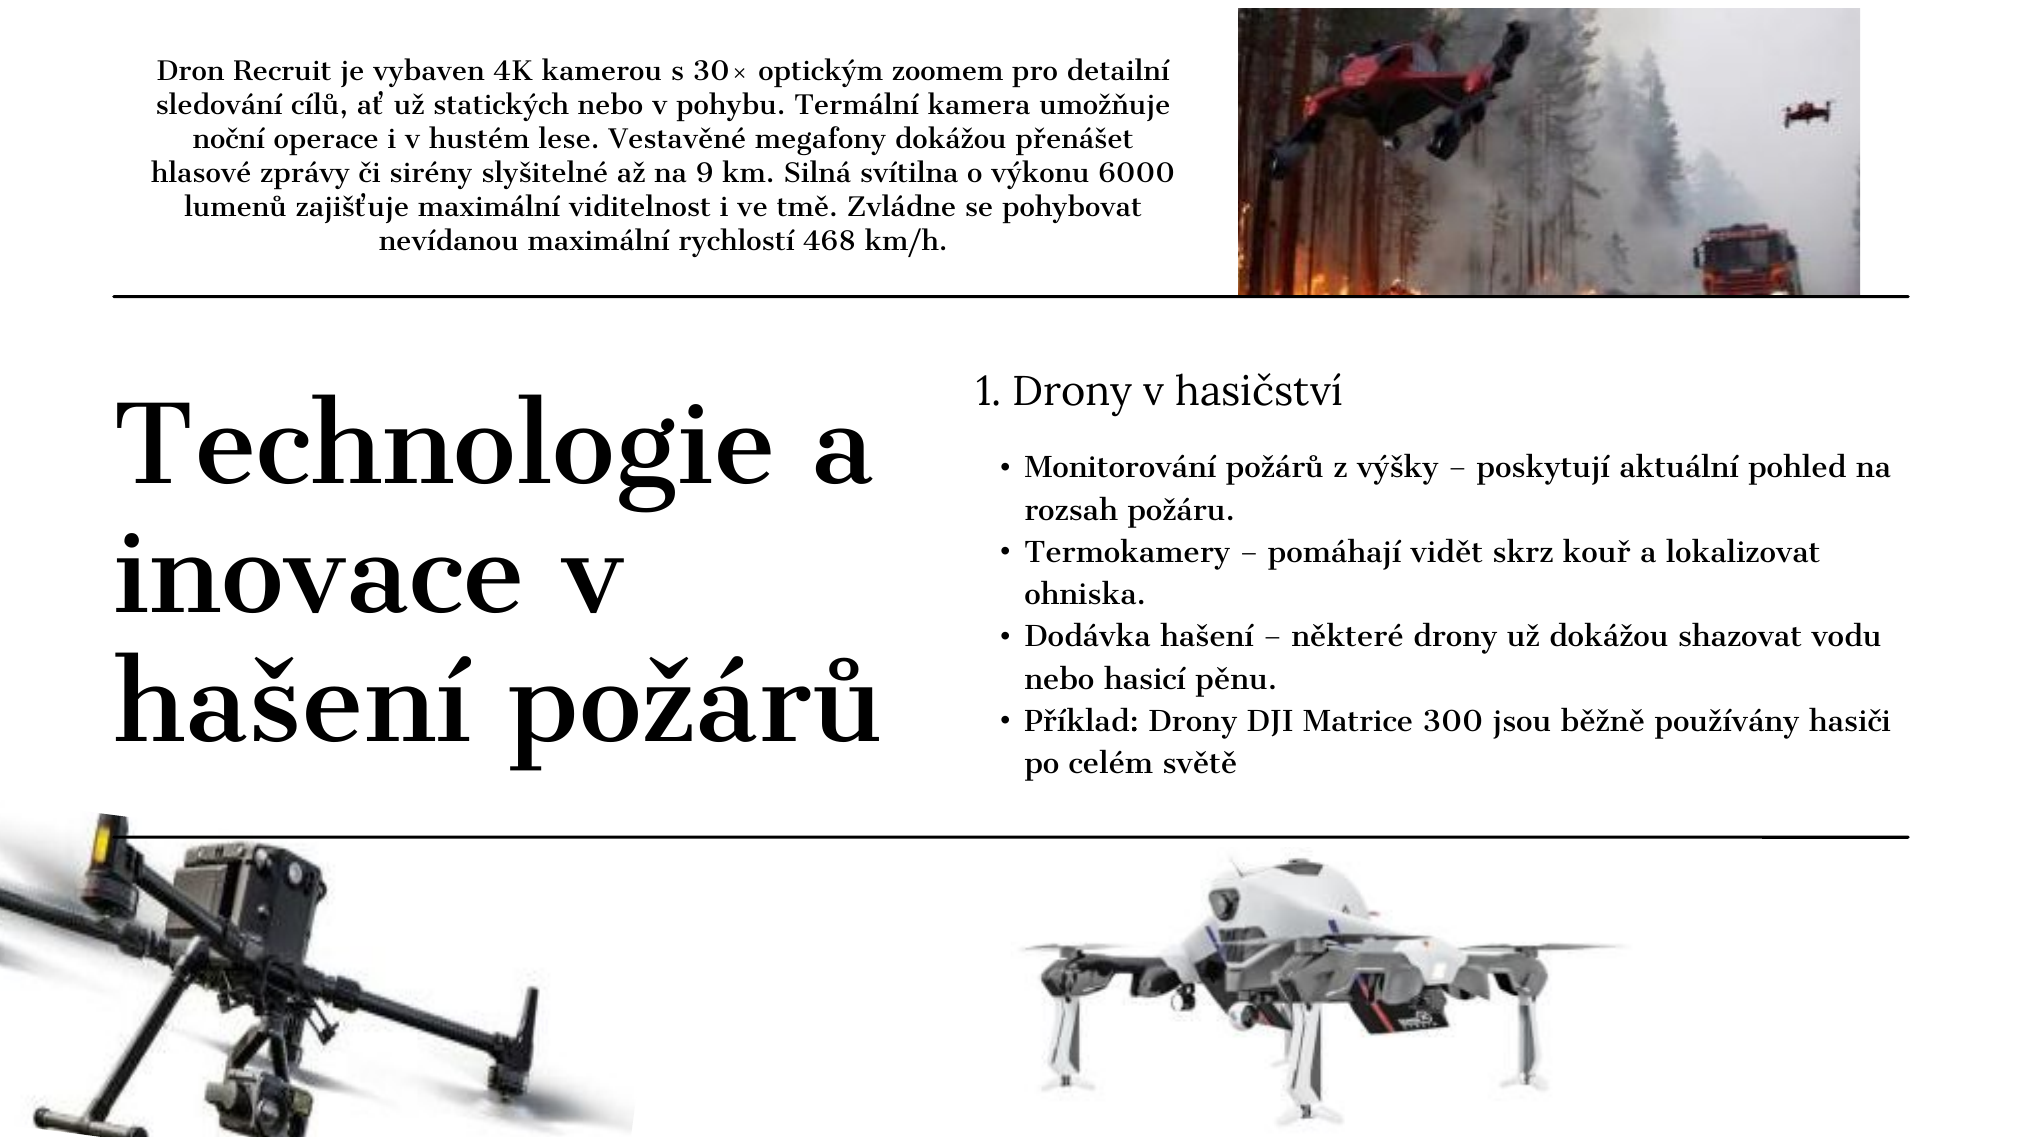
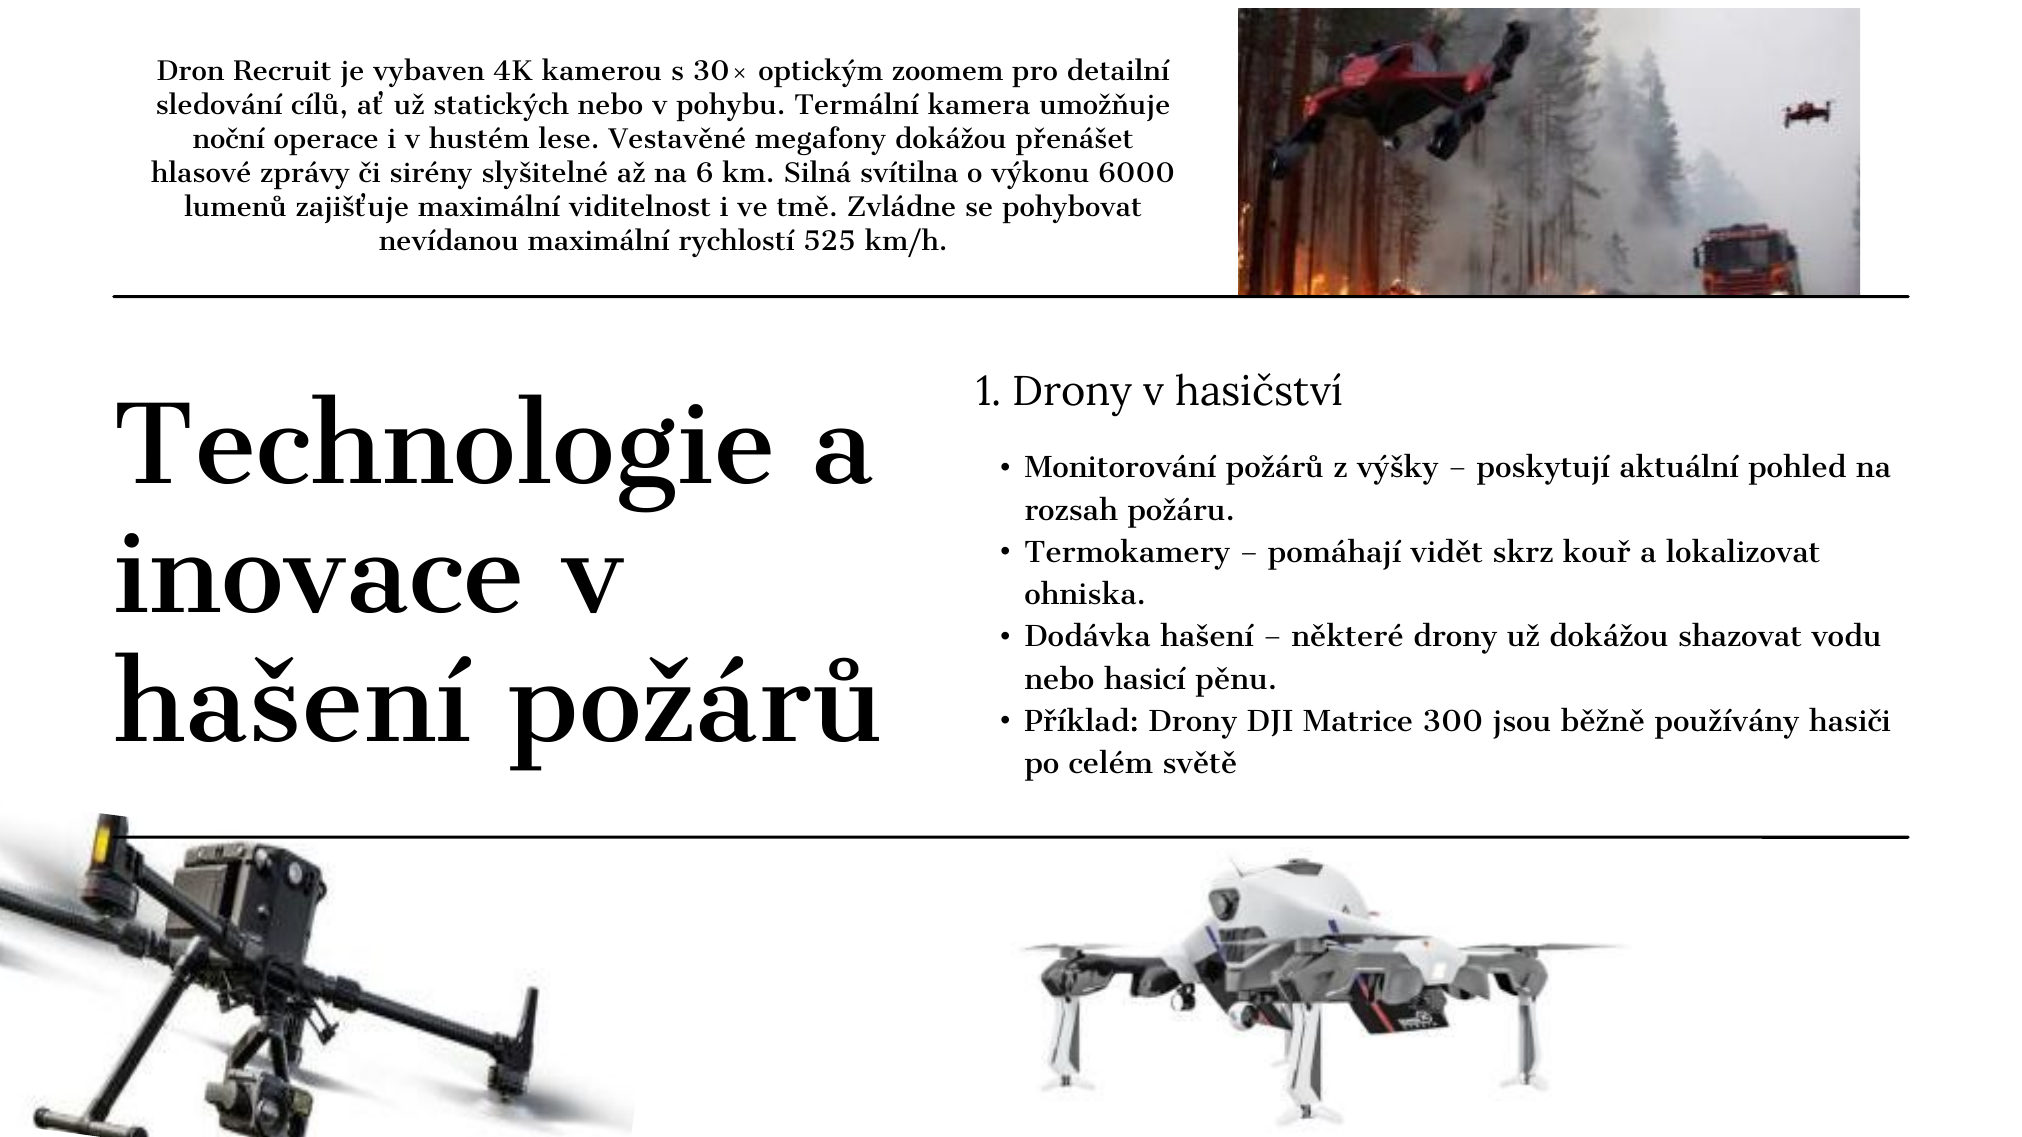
9: 9 -> 6 (705, 174)
468: 468 -> 525 (829, 242)
